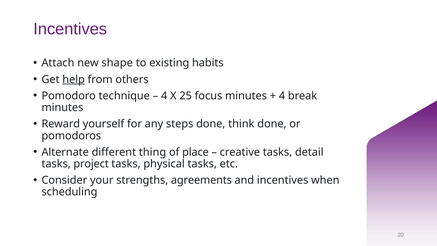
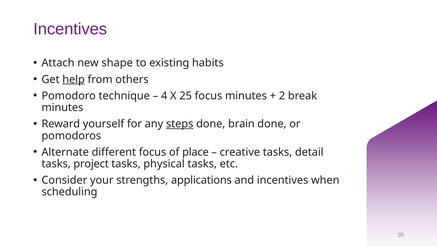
4: 4 -> 2 (282, 96)
steps underline: none -> present (180, 124)
think: think -> brain (241, 124)
different thing: thing -> focus (153, 152)
agreements: agreements -> applications (201, 180)
